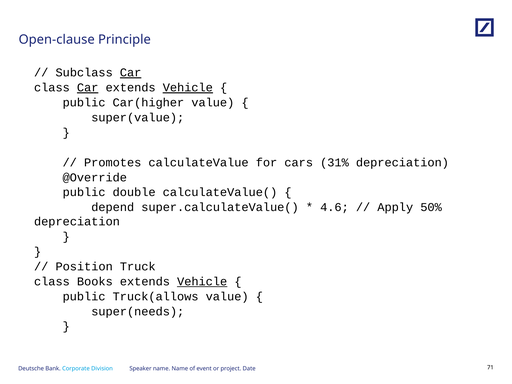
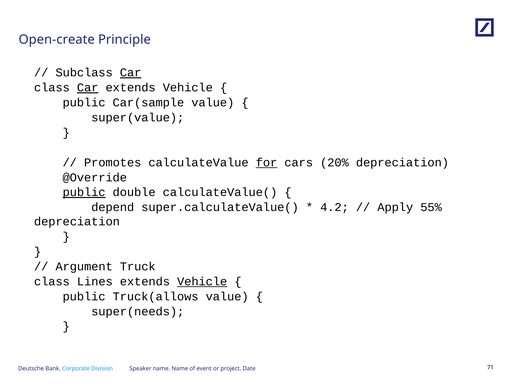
Open-clause: Open-clause -> Open-create (57, 40)
Vehicle underline: present -> none (188, 88)
Car(higher: Car(higher -> Car(sample (148, 103)
for underline: none -> present (267, 162)
31%: 31% -> 20% (334, 162)
public underline: none -> present (84, 192)
4.6: 4.6 -> 4.2 (334, 207)
50%: 50% -> 55% (431, 207)
Position: Position -> Argument (84, 267)
Books: Books -> Lines (95, 281)
